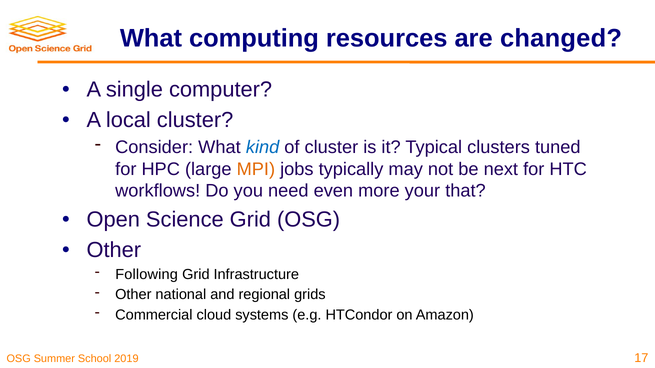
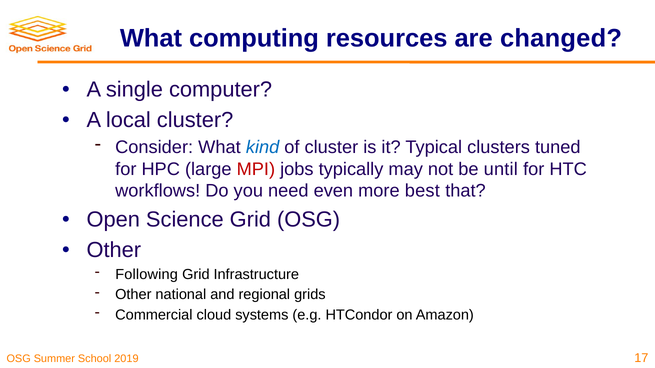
MPI colour: orange -> red (256, 169)
next: next -> until (501, 169)
your: your -> best (422, 191)
